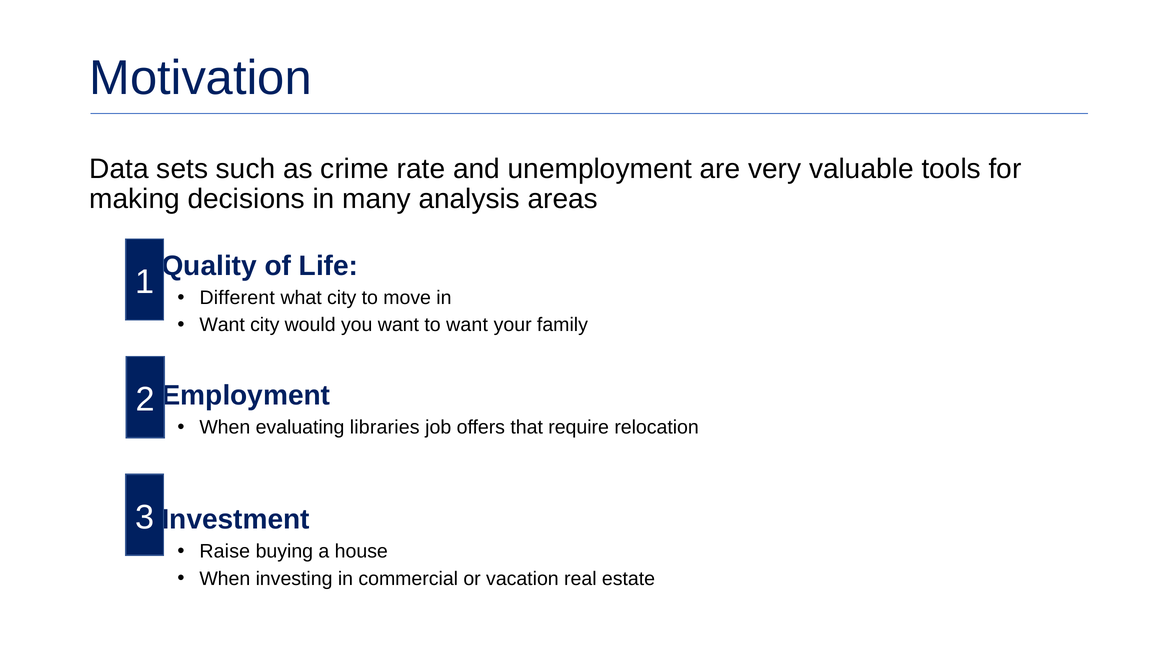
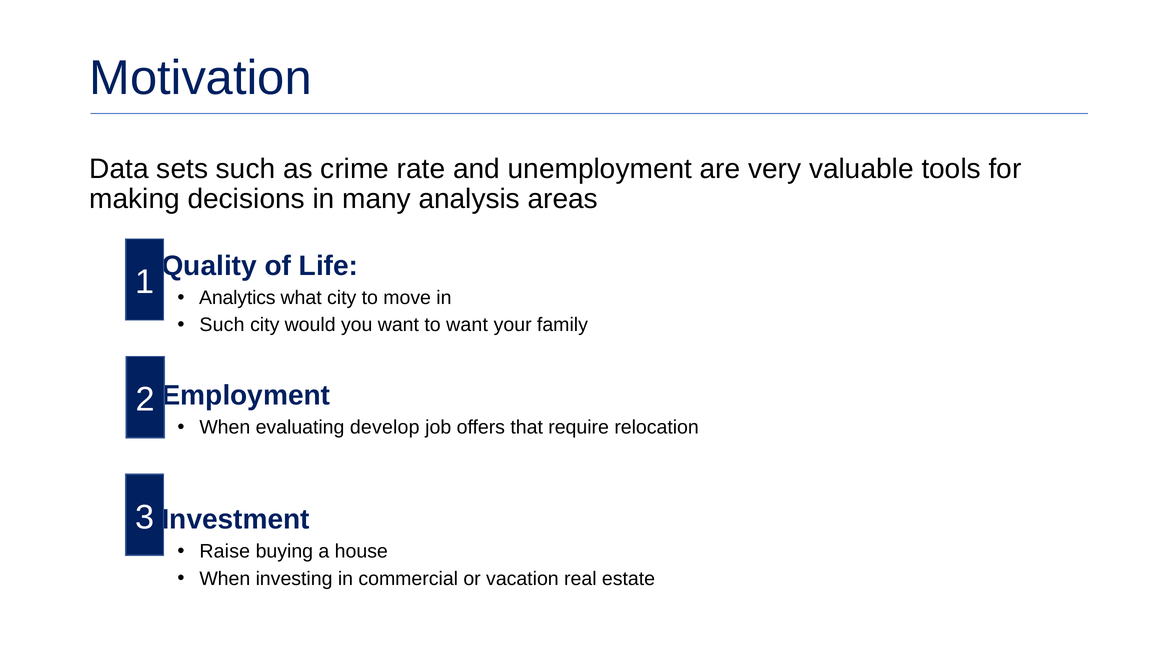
Different: Different -> Analytics (237, 298)
Want: Want -> Such (222, 325)
libraries: libraries -> develop (385, 427)
